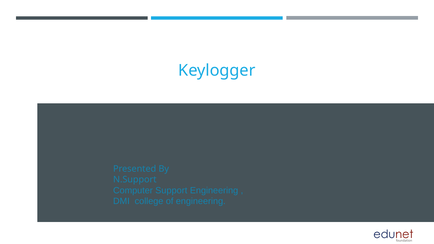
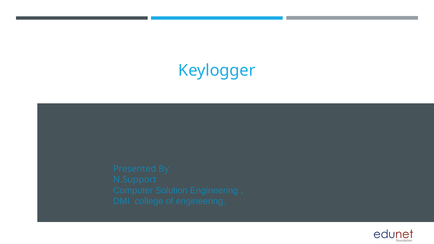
Support: Support -> Solution (171, 191)
